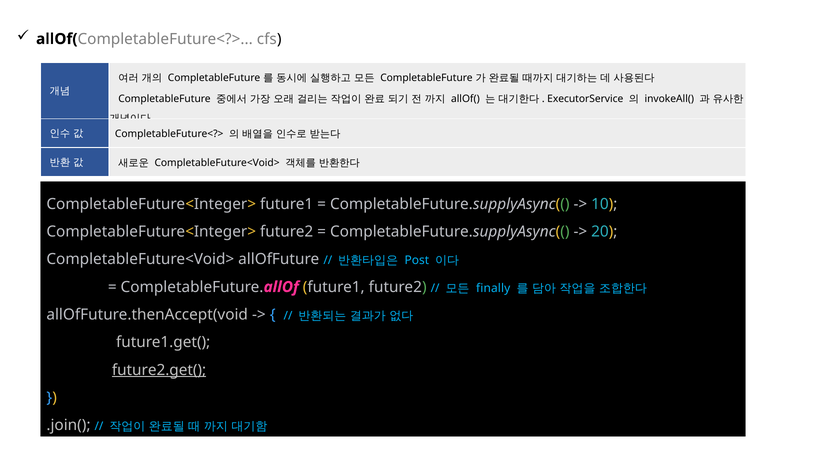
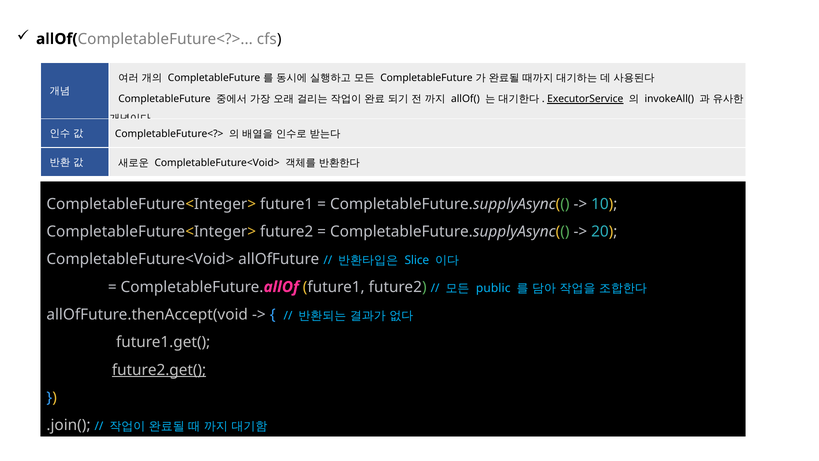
ExecutorService underline: none -> present (585, 99)
Post: Post -> Slice (417, 260)
finally: finally -> public (493, 288)
